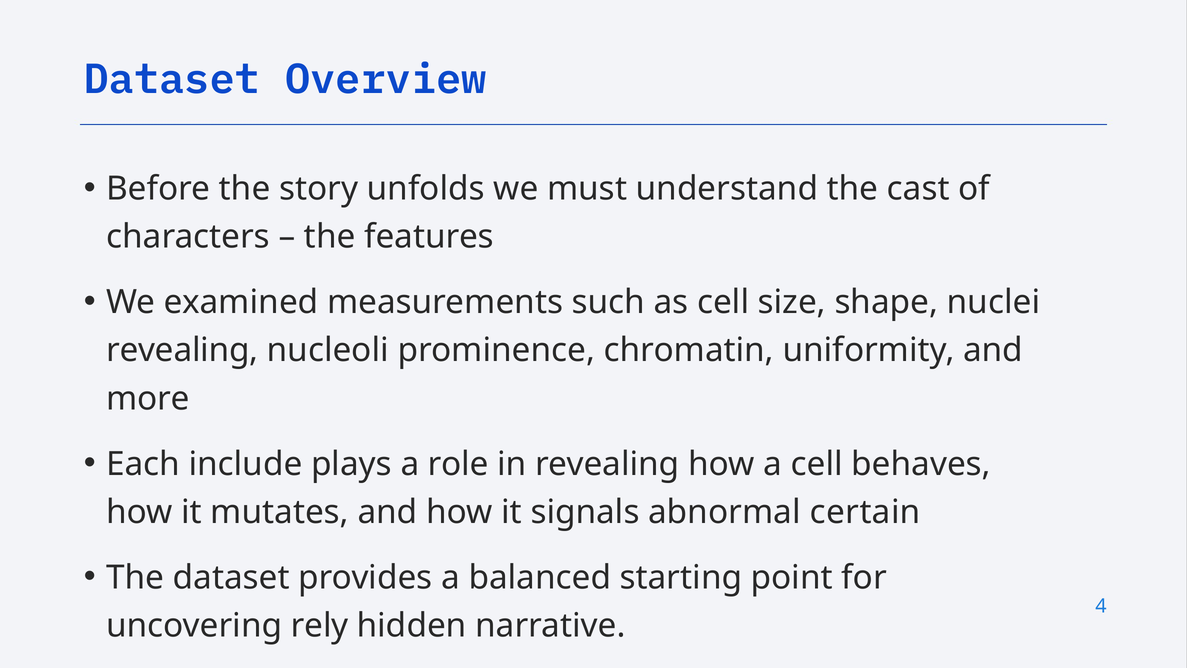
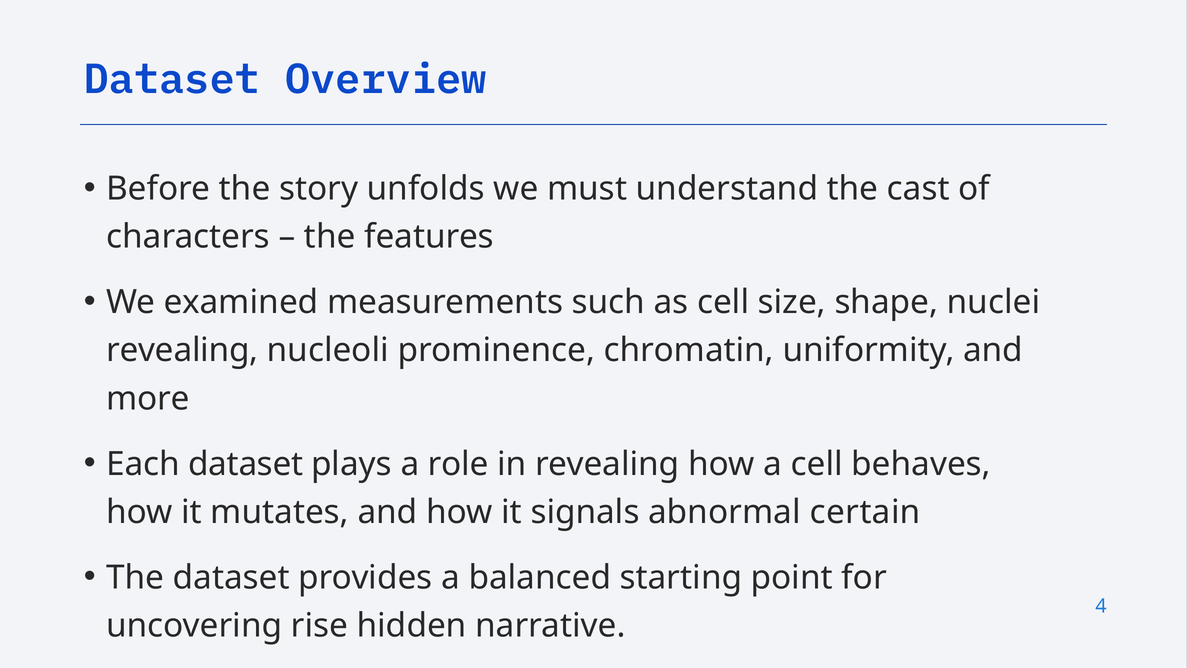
Each include: include -> dataset (246, 464)
rely: rely -> rise (319, 625)
